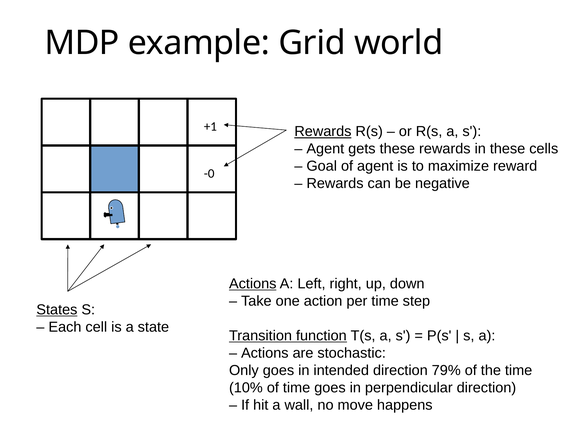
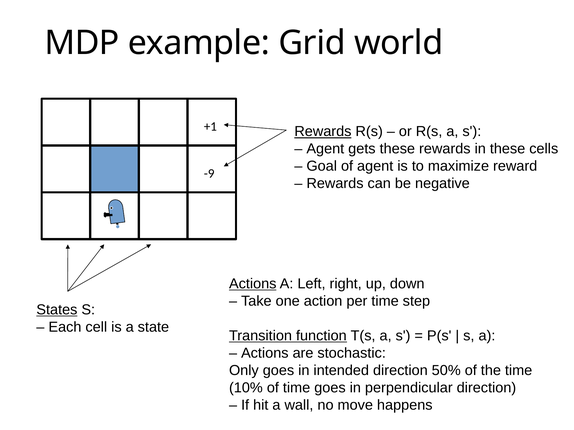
-0: -0 -> -9 (209, 174)
79%: 79% -> 50% (446, 371)
